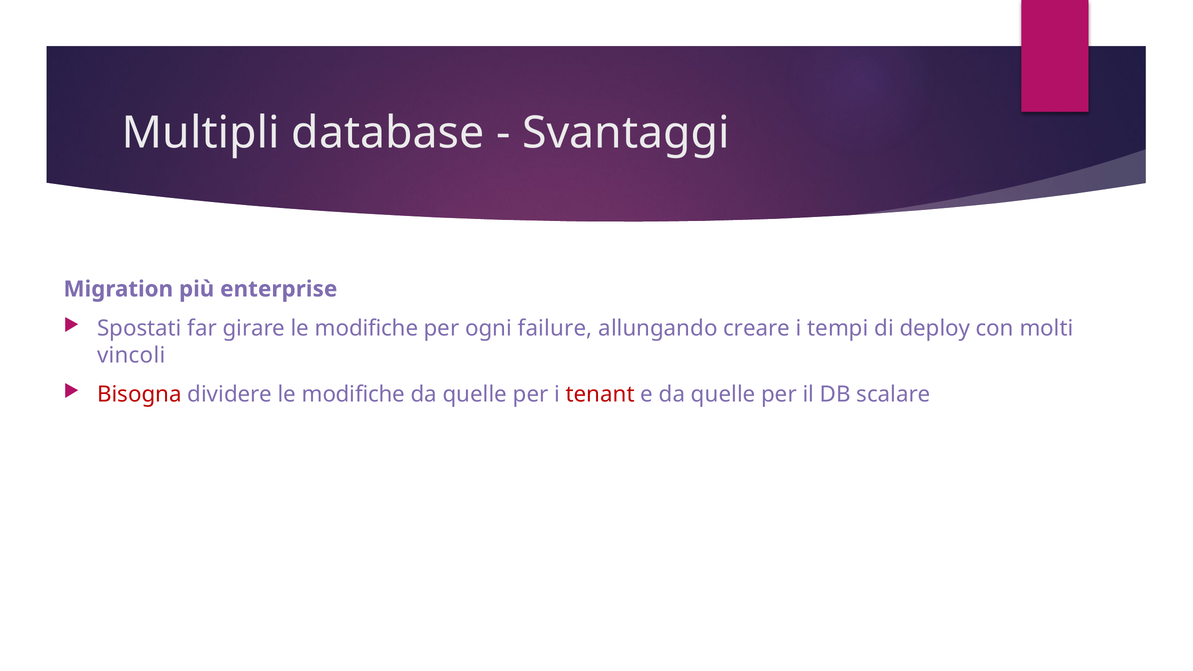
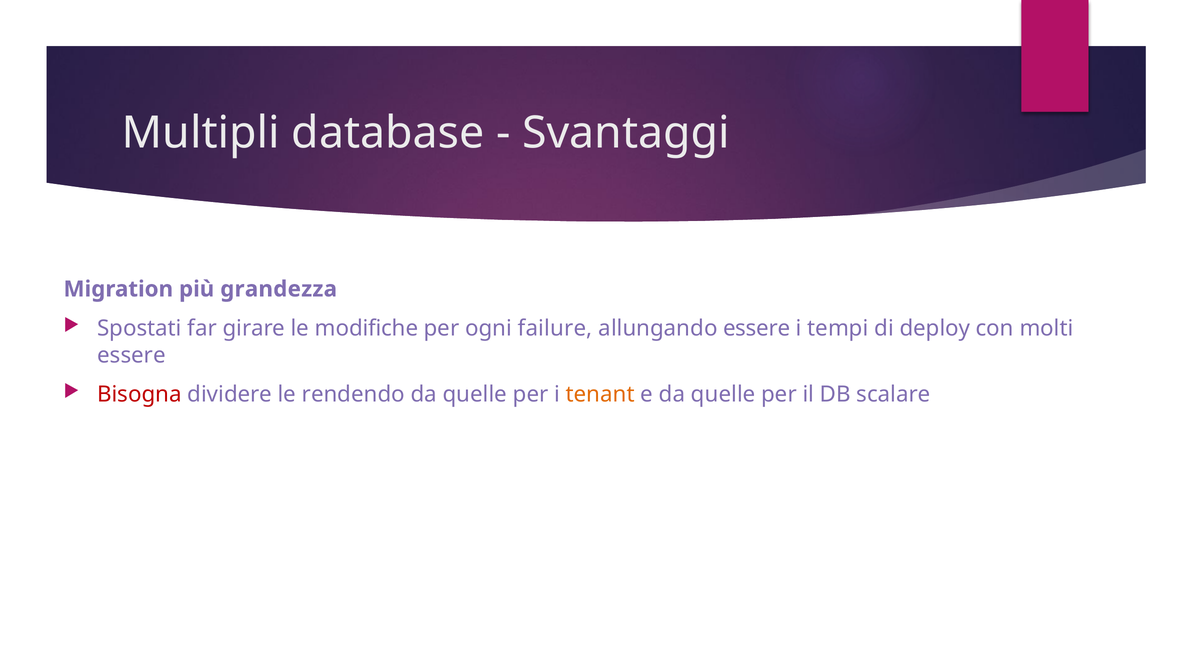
enterprise: enterprise -> grandezza (279, 289)
allungando creare: creare -> essere (757, 328)
vincoli: vincoli -> essere (131, 355)
dividere le modifiche: modifiche -> rendendo (353, 395)
tenant colour: red -> orange (600, 395)
